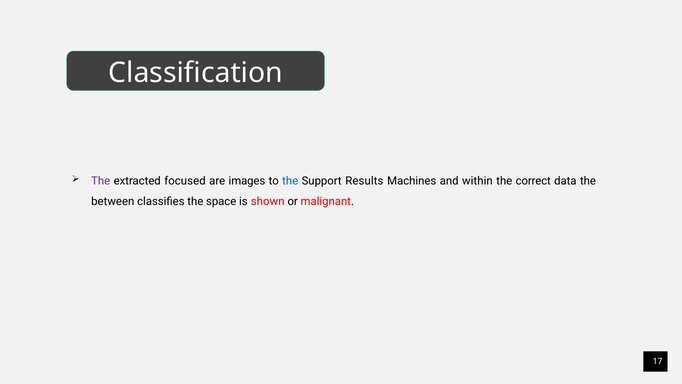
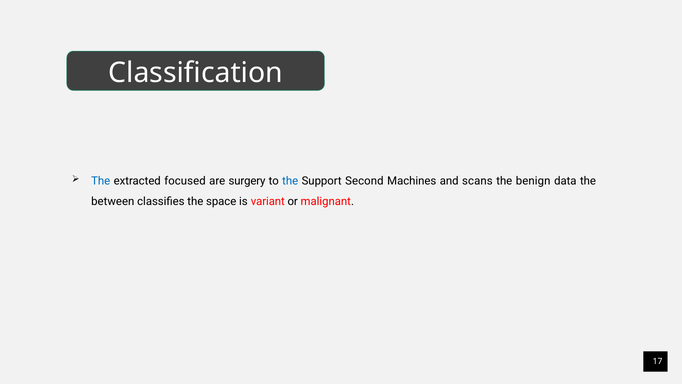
The colour: purple -> blue (101, 181)
images: images -> surgery (247, 181)
Results: Results -> Second (364, 181)
within: within -> scans (477, 181)
correct: correct -> benign (533, 181)
shown: shown -> variant (268, 201)
